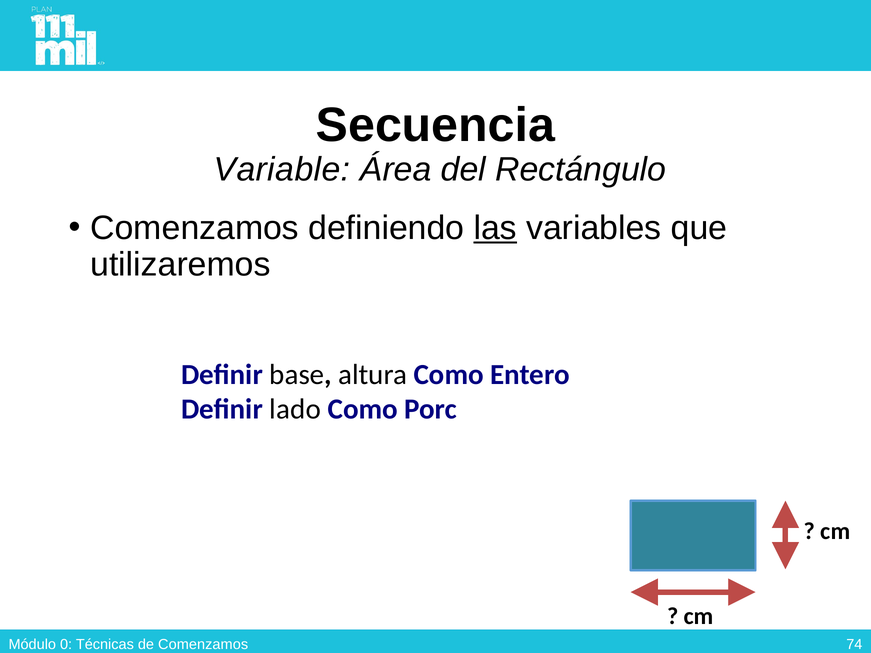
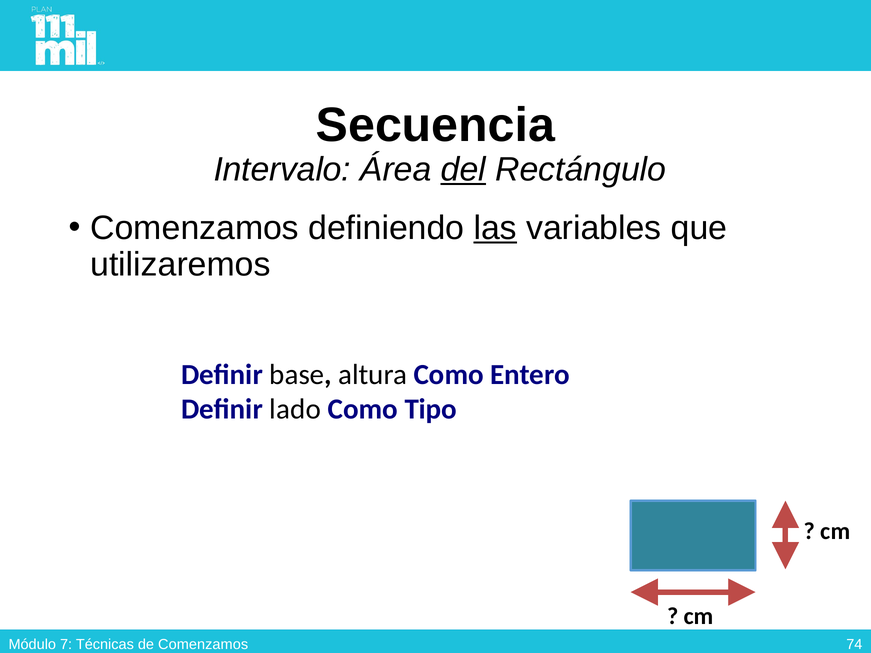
Variable: Variable -> Intervalo (282, 170)
del underline: none -> present (463, 170)
Porc: Porc -> Tipo (431, 410)
0: 0 -> 7 (66, 645)
